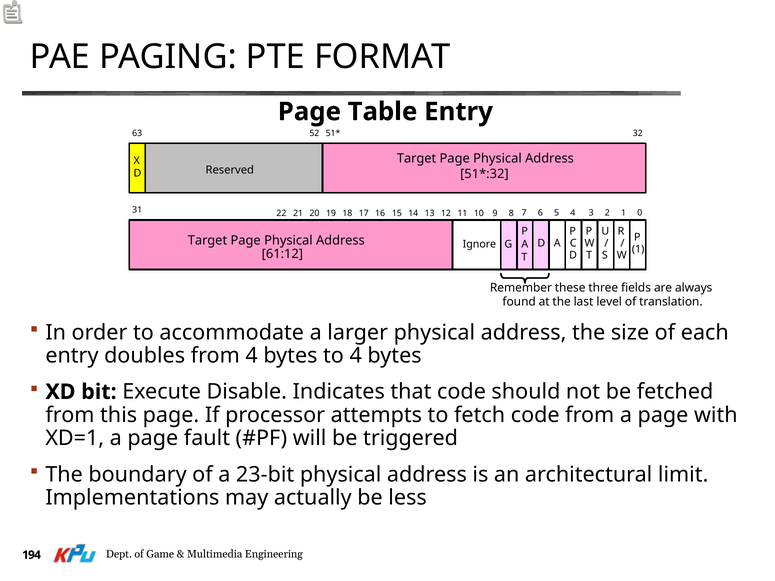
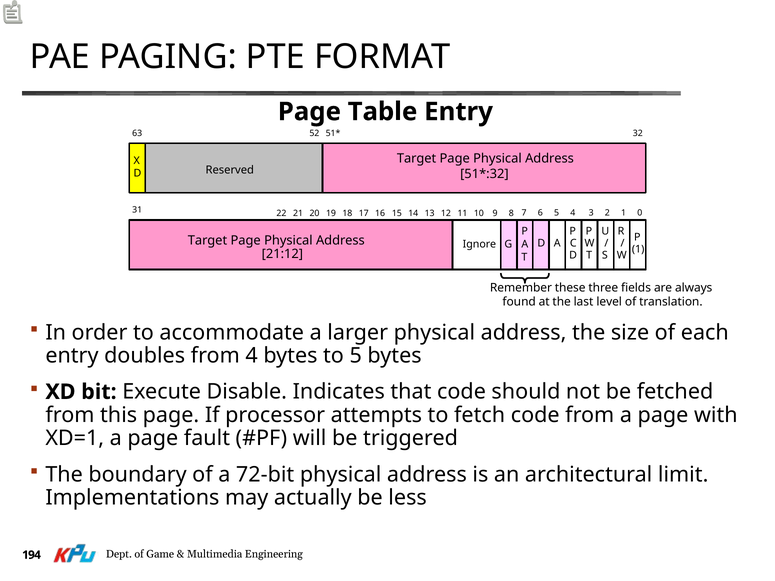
61:12: 61:12 -> 21:12 (282, 254)
to 4: 4 -> 5 (356, 356)
23-bit: 23-bit -> 72-bit (265, 475)
